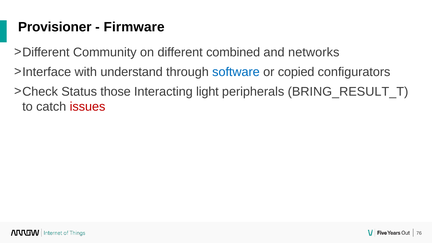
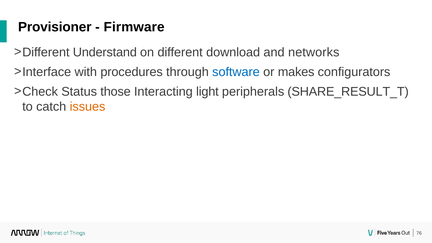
Community: Community -> Understand (105, 52)
combined: combined -> download (233, 52)
understand: understand -> procedures (132, 72)
copied: copied -> makes (296, 72)
BRING_RESULT_T: BRING_RESULT_T -> SHARE_RESULT_T (348, 92)
issues colour: red -> orange (88, 107)
